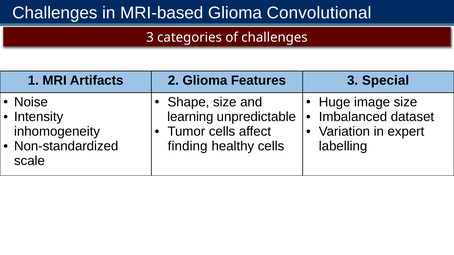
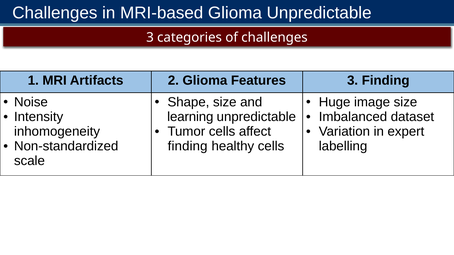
Glioma Convolutional: Convolutional -> Unpredictable (319, 13)
3 Special: Special -> Finding (386, 80)
